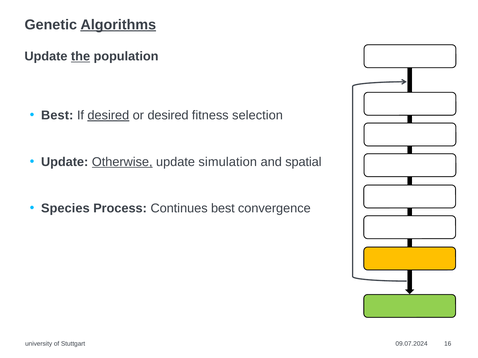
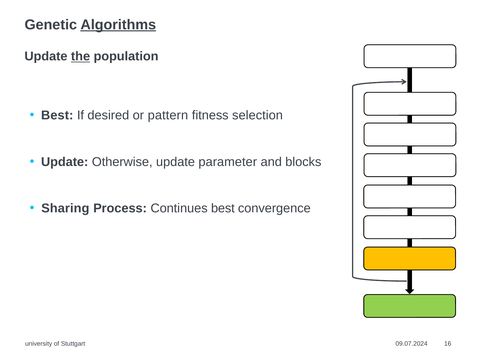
desired underline: present -> none (108, 116)
or desired: desired -> pattern (168, 116)
Otherwise underline: present -> none (122, 162)
simulation: simulation -> parameter (228, 162)
spatial: spatial -> blocks (303, 162)
Species: Species -> Sharing (65, 209)
